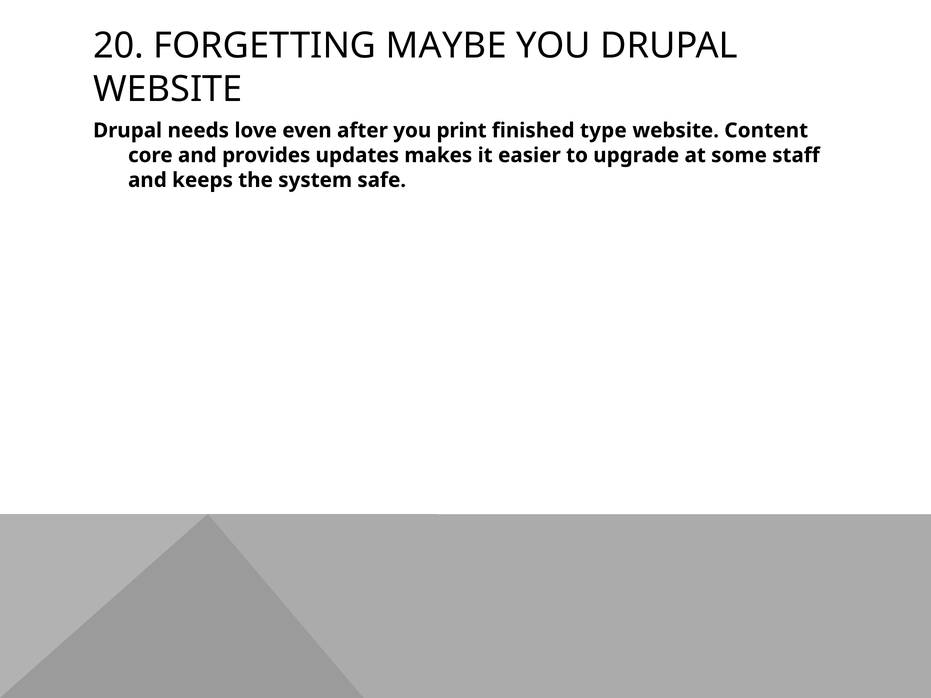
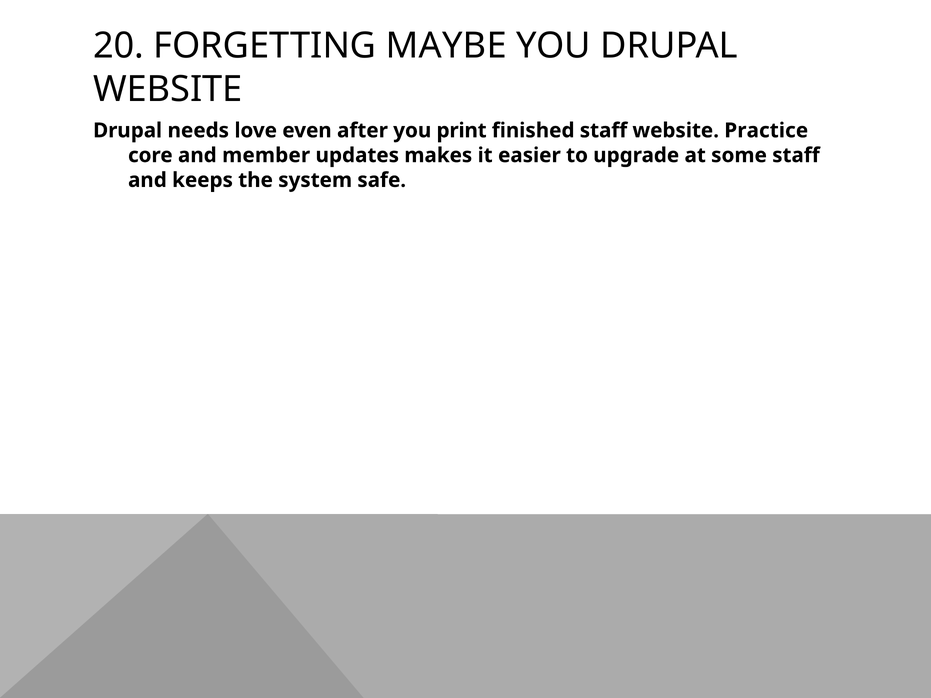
finished type: type -> staff (603, 131)
Content: Content -> Practice (766, 131)
provides: provides -> member (266, 155)
